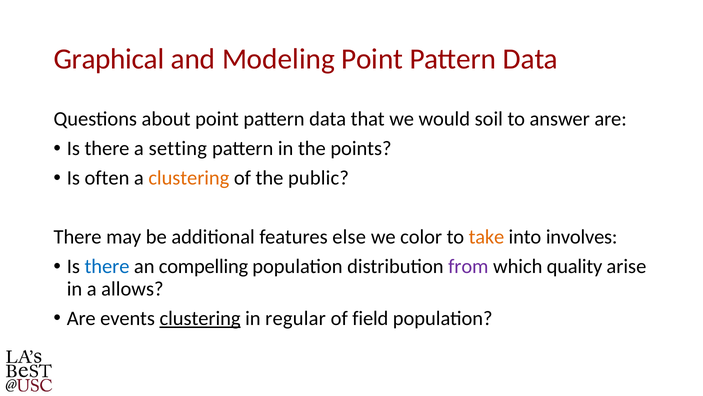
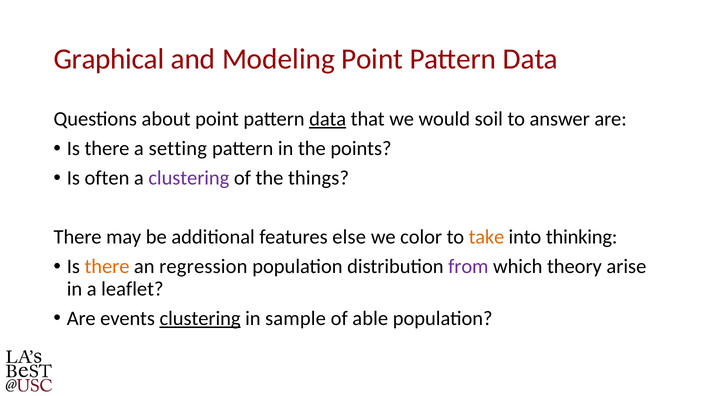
data underline: none -> present (328, 119)
clustering colour: orange -> purple (189, 178)
public: public -> things (319, 178)
involves: involves -> thinking (582, 237)
there colour: blue -> orange (107, 266)
compelling: compelling -> regression (203, 266)
quality: quality -> theory (574, 266)
allows: allows -> leaflet (132, 288)
regular: regular -> sample (296, 318)
field: field -> able (370, 318)
